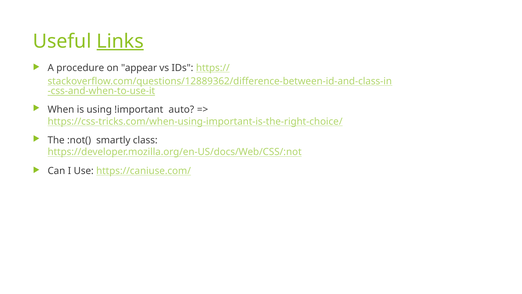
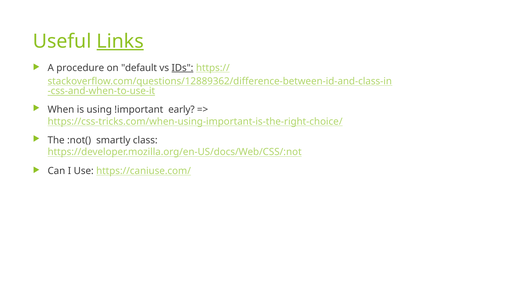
appear: appear -> default (139, 68)
IDs underline: none -> present (182, 68)
auto: auto -> early (181, 110)
